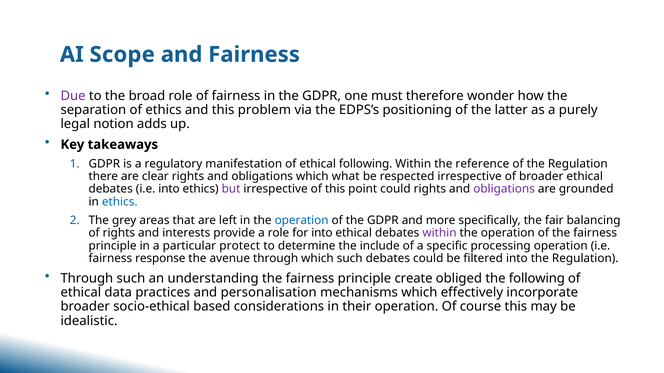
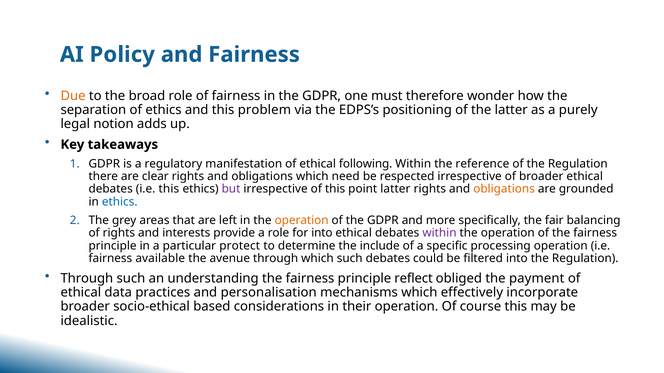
Scope: Scope -> Policy (122, 55)
Due colour: purple -> orange (73, 96)
what: what -> need (346, 177)
i.e into: into -> this (169, 189)
point could: could -> latter (395, 189)
obligations colour: purple -> orange (504, 189)
operation colour: blue -> orange (302, 221)
response: response -> available (160, 259)
create: create -> reflect (414, 279)
the following: following -> payment (537, 279)
